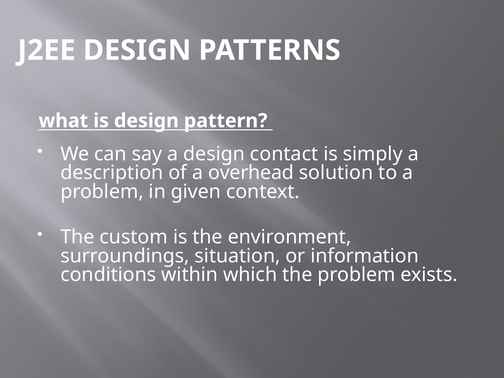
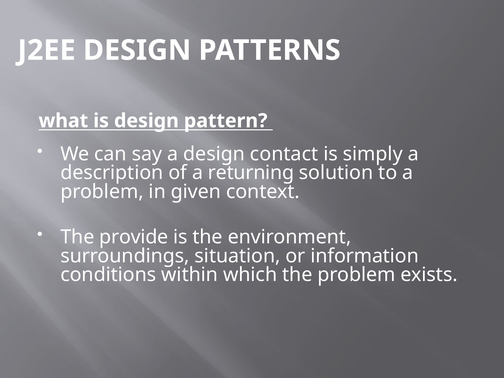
overhead: overhead -> returning (251, 173)
custom: custom -> provide (134, 237)
